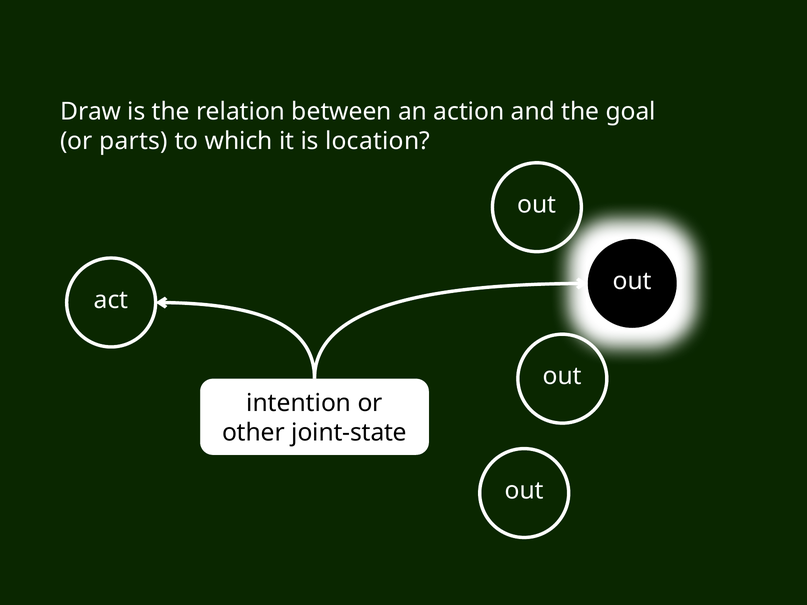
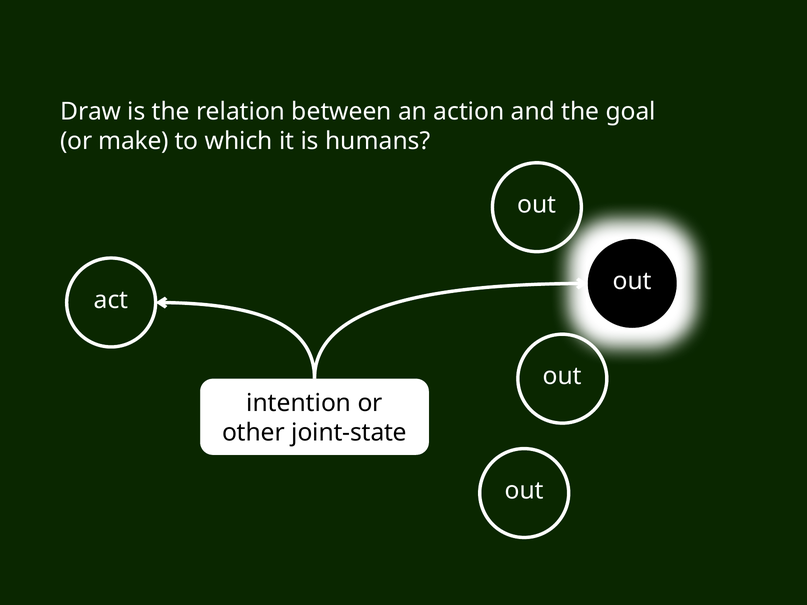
parts: parts -> make (134, 141)
location: location -> humans (378, 141)
